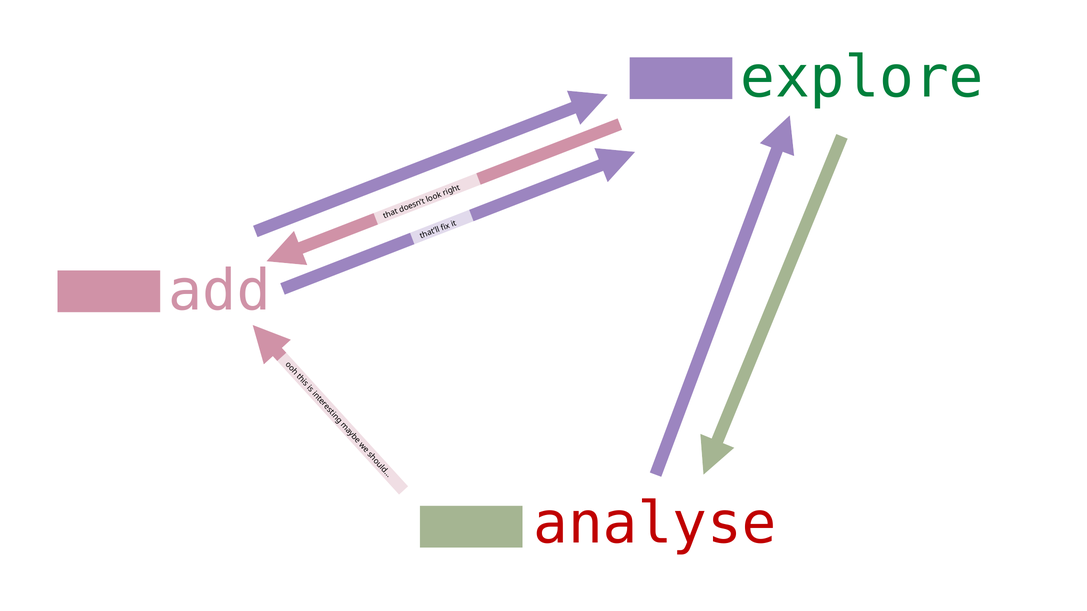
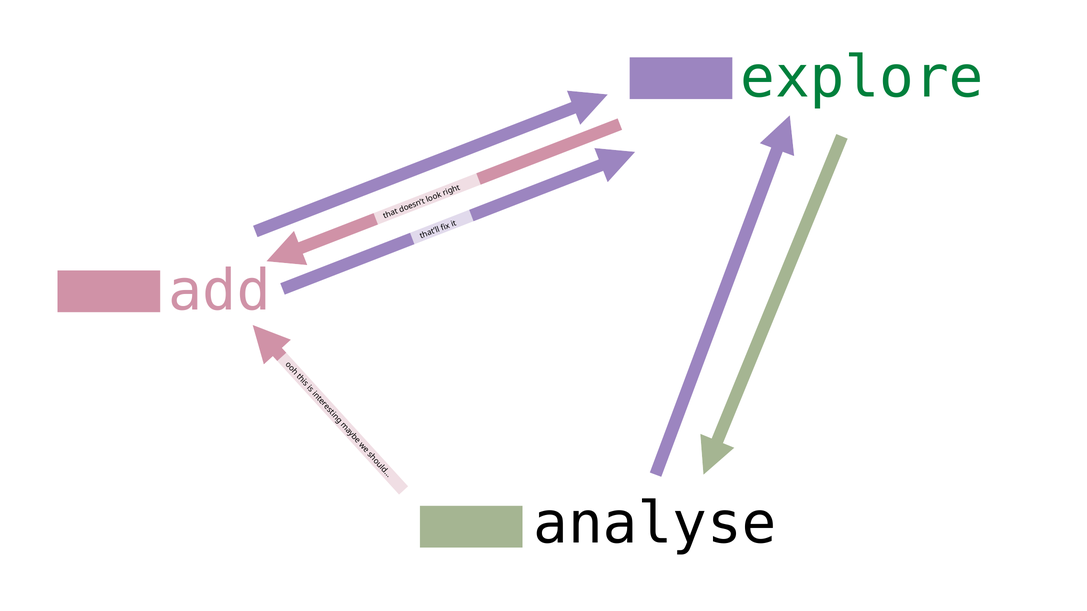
analyse colour: red -> black (655, 524)
